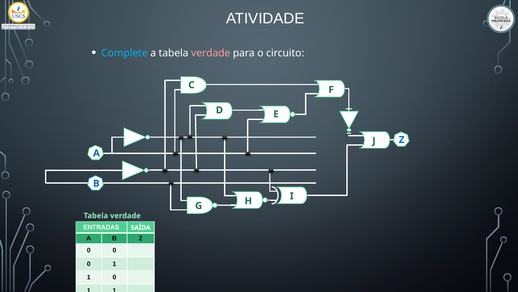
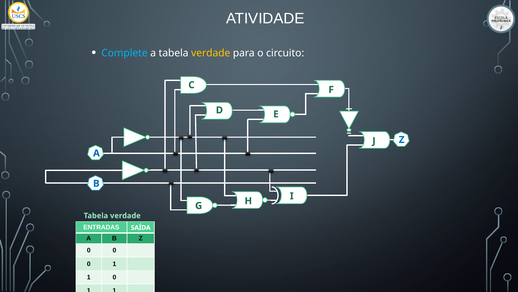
verdade colour: pink -> yellow (211, 53)
